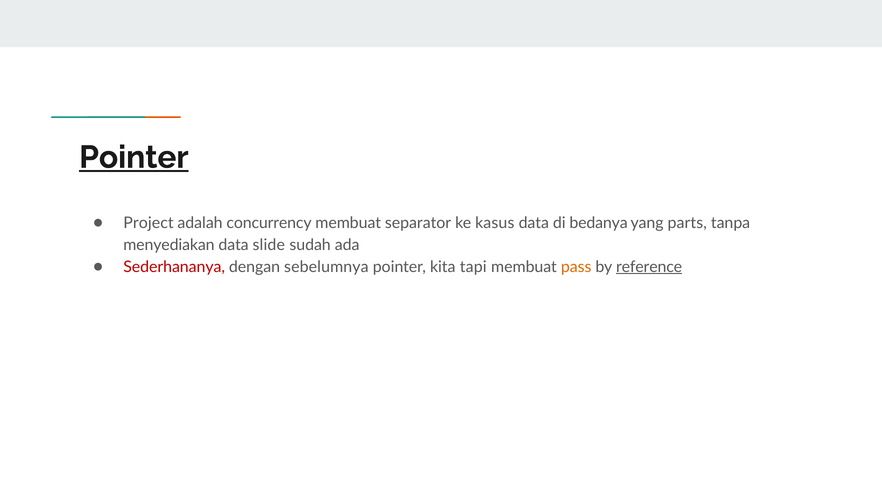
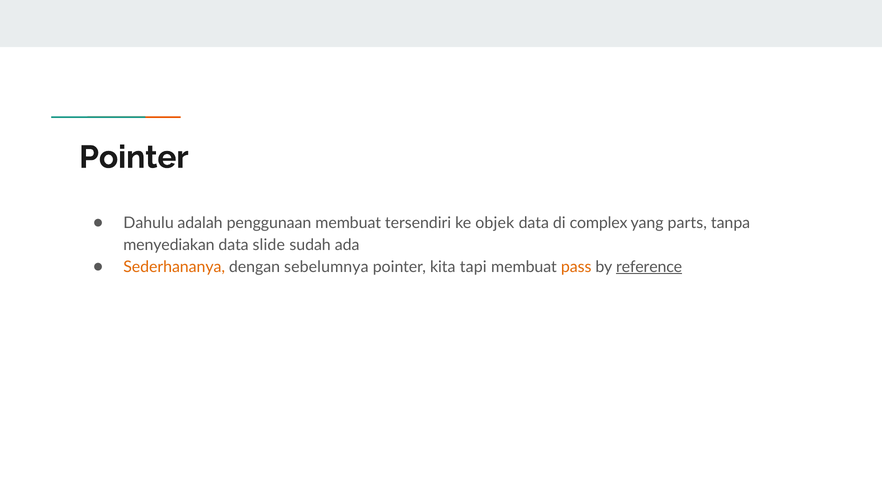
Pointer underline: present -> none (134, 157)
Project: Project -> Dahulu (149, 223)
concurrency: concurrency -> penggunaan (269, 223)
separator: separator -> tersendiri (418, 223)
kasus: kasus -> objek (495, 223)
bedanya: bedanya -> complex (599, 223)
Sederhananya colour: red -> orange (174, 267)
